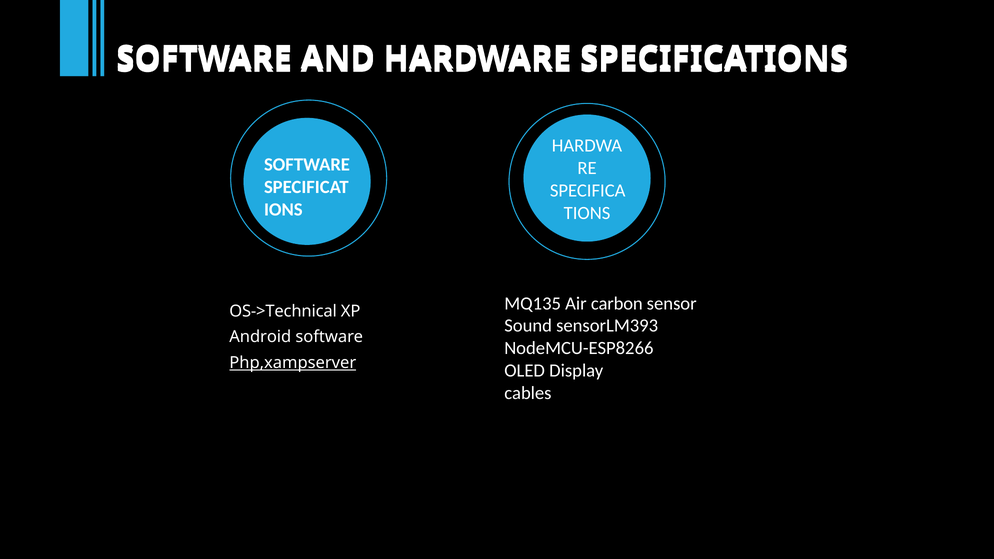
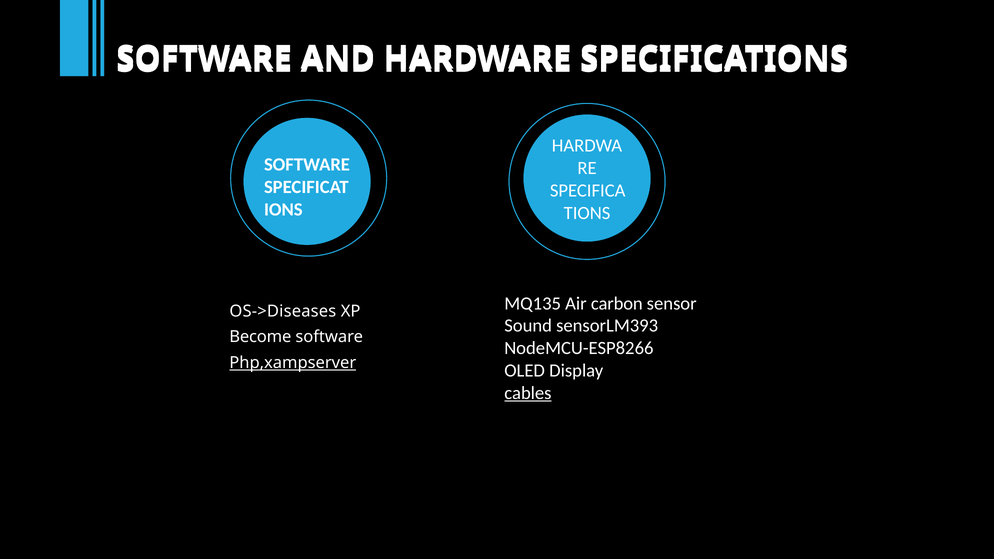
OS->Technical: OS->Technical -> OS->Diseases (283, 311)
Android: Android -> Become (260, 337)
cables underline: none -> present (528, 393)
